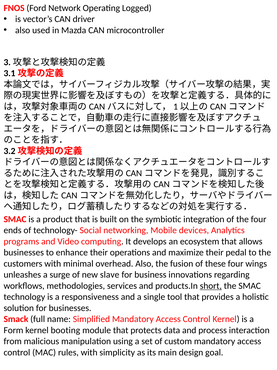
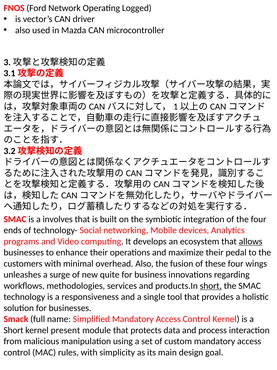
product: product -> involves (58, 219)
allows underline: none -> present (251, 241)
slave: slave -> quite (110, 274)
Form: Form -> Short (14, 330)
booting: booting -> present (65, 330)
